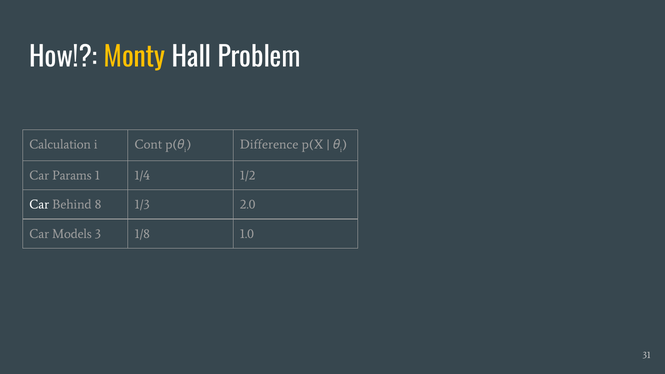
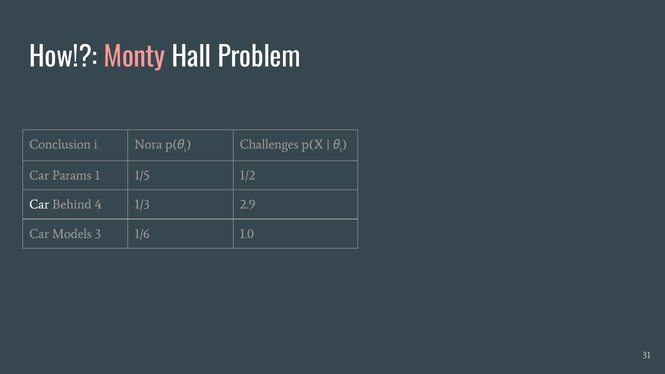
Monty colour: yellow -> pink (135, 58)
Calculation: Calculation -> Conclusion (60, 145)
Cont: Cont -> Nora (148, 145)
Difference: Difference -> Challenges (269, 145)
1/4: 1/4 -> 1/5 (142, 176)
8: 8 -> 4 (98, 205)
2.0: 2.0 -> 2.9 (248, 205)
1/8: 1/8 -> 1/6 (142, 234)
